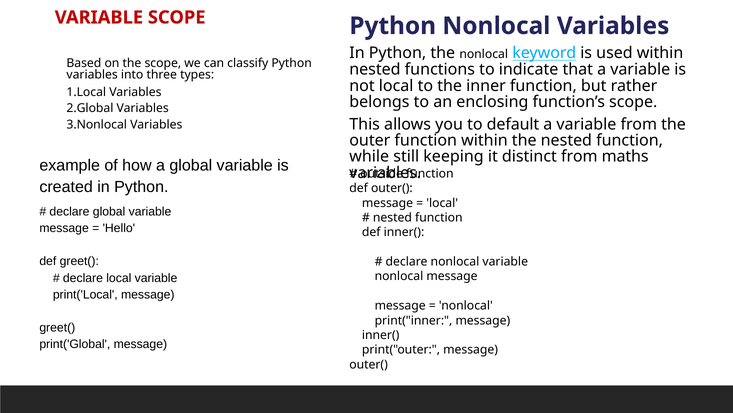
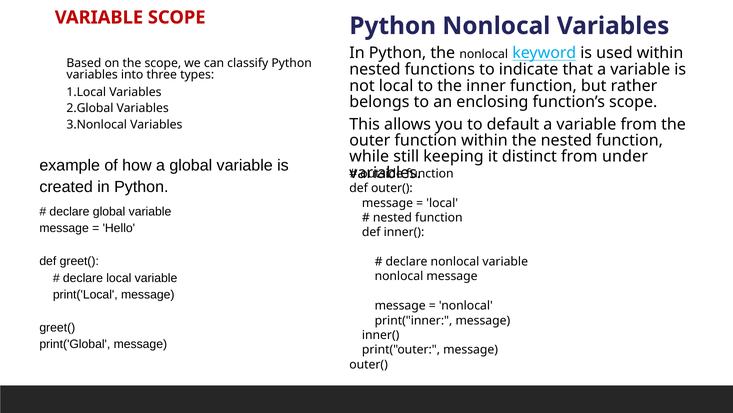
maths: maths -> under (625, 156)
